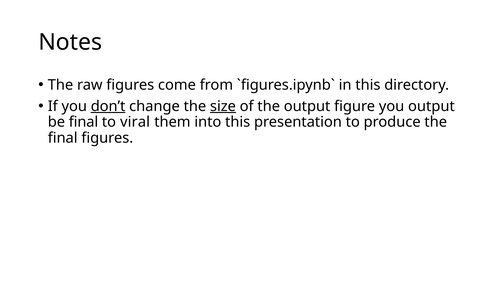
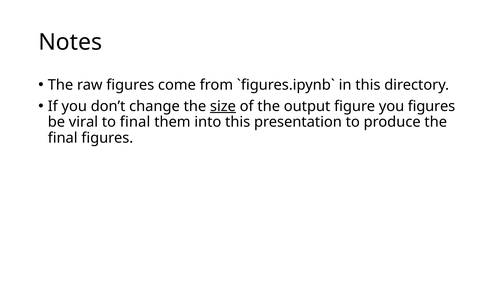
don’t underline: present -> none (108, 106)
you output: output -> figures (432, 106)
be final: final -> viral (83, 122)
to viral: viral -> final (135, 122)
